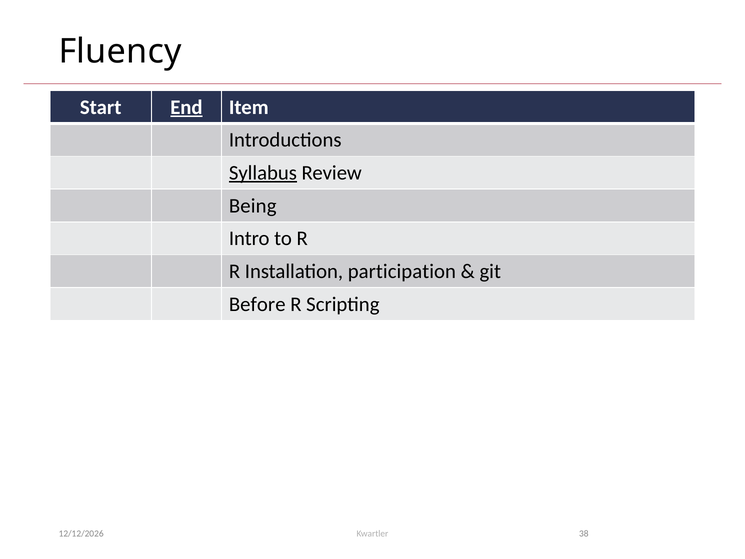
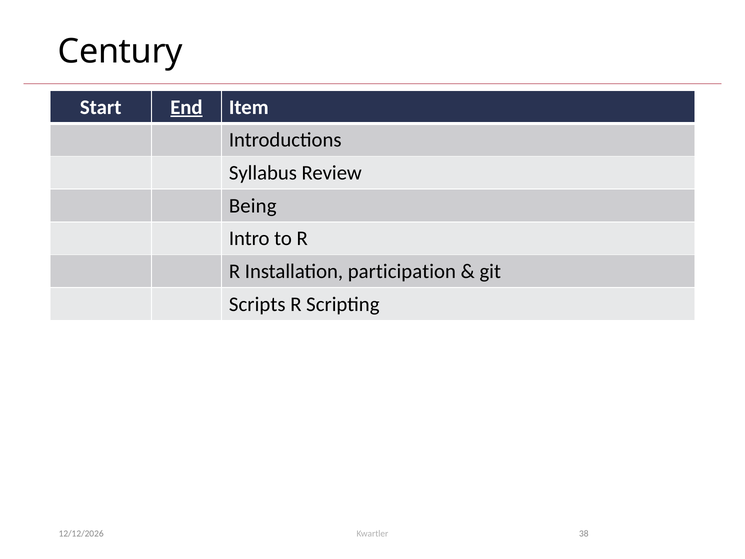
Fluency: Fluency -> Century (120, 52)
Syllabus underline: present -> none (263, 173)
Before: Before -> Scripts (257, 304)
